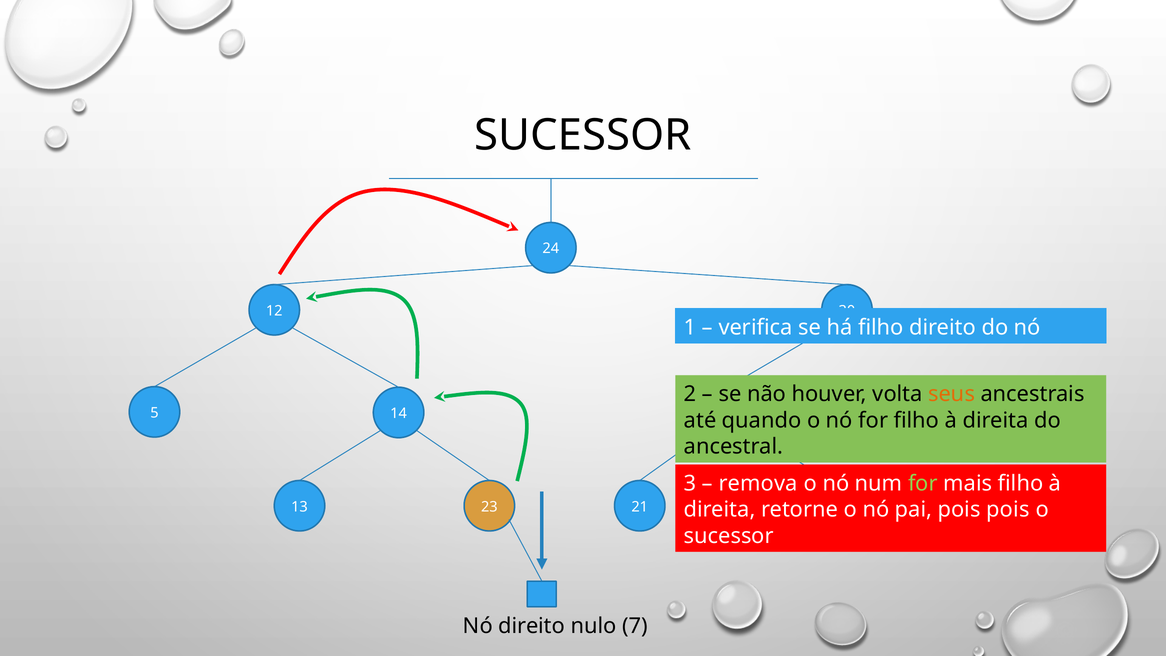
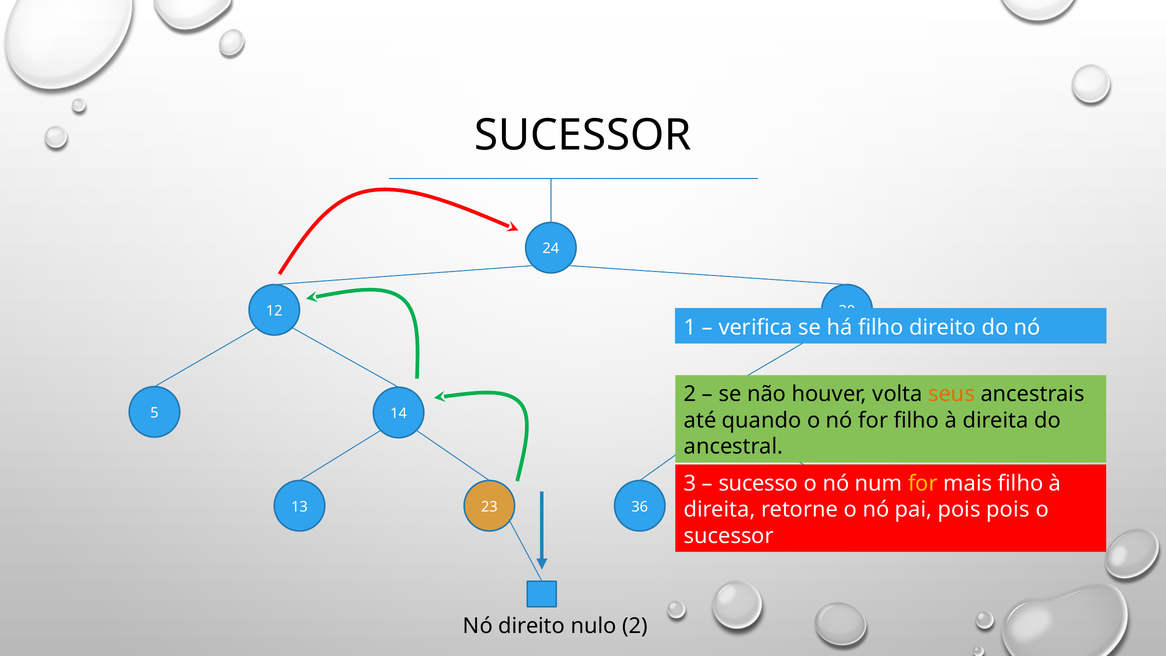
remova: remova -> sucesso (758, 483)
for colour: light green -> yellow (923, 483)
21: 21 -> 36 (640, 507)
nulo 7: 7 -> 2 (635, 626)
